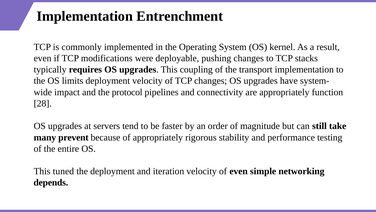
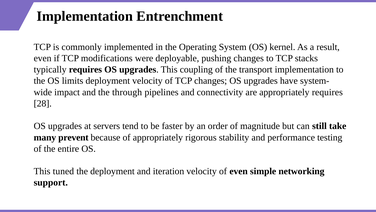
protocol: protocol -> through (127, 92)
appropriately function: function -> requires (327, 92)
depends: depends -> support (51, 182)
